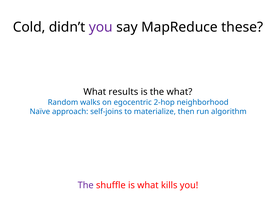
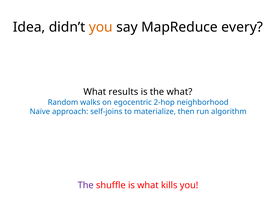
Cold: Cold -> Idea (29, 27)
you colour: purple -> orange (101, 27)
these: these -> every (242, 27)
